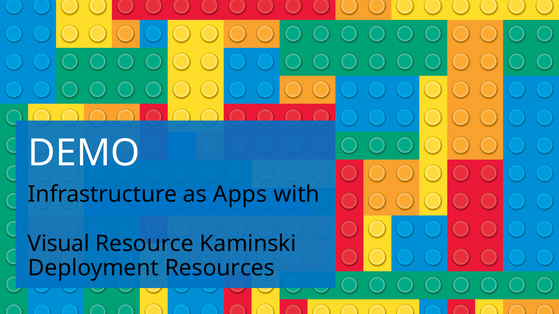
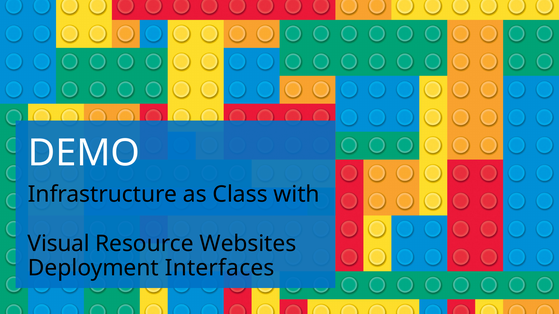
Apps: Apps -> Class (240, 194)
Kaminski: Kaminski -> Websites (248, 244)
Resources: Resources -> Interfaces (220, 268)
